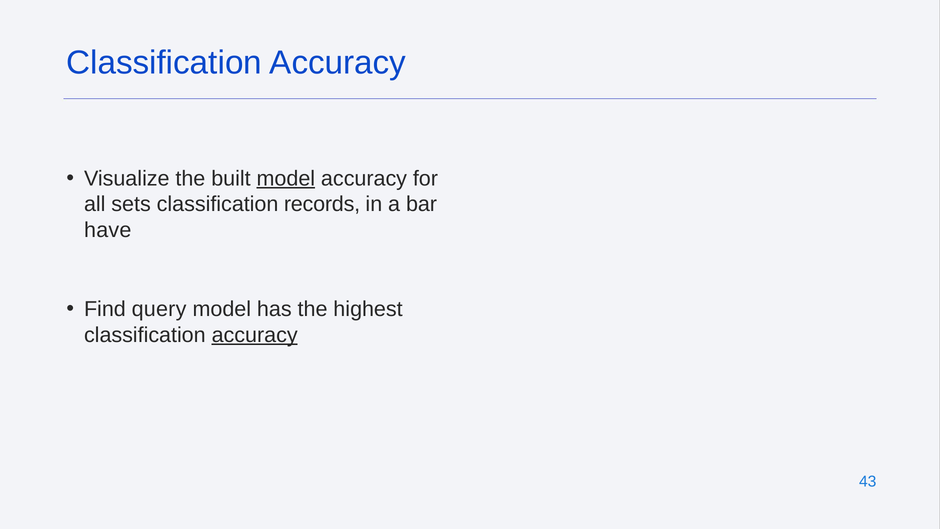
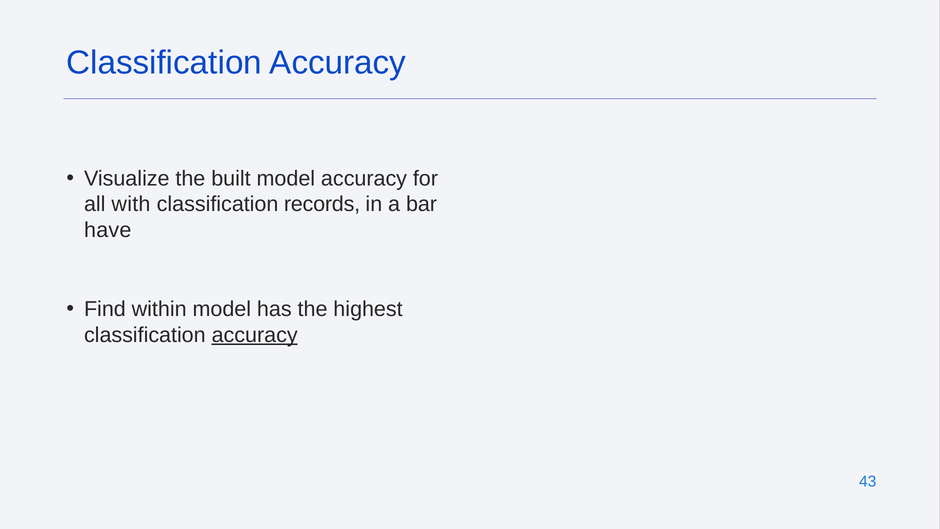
model underline: present -> none (286, 178)
sets: sets -> with (131, 204)
query: query -> within (159, 309)
